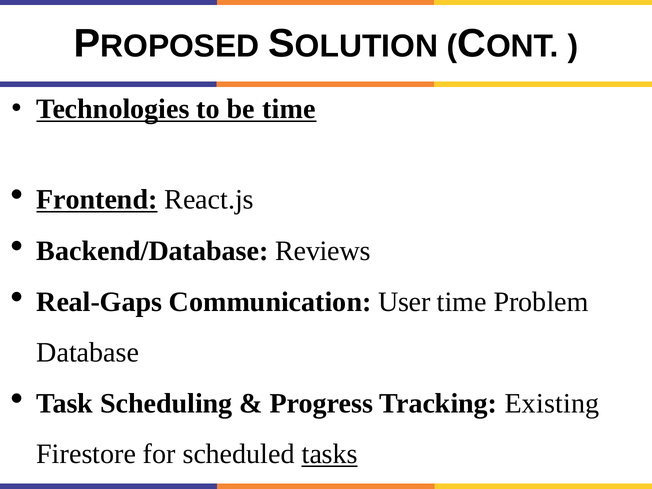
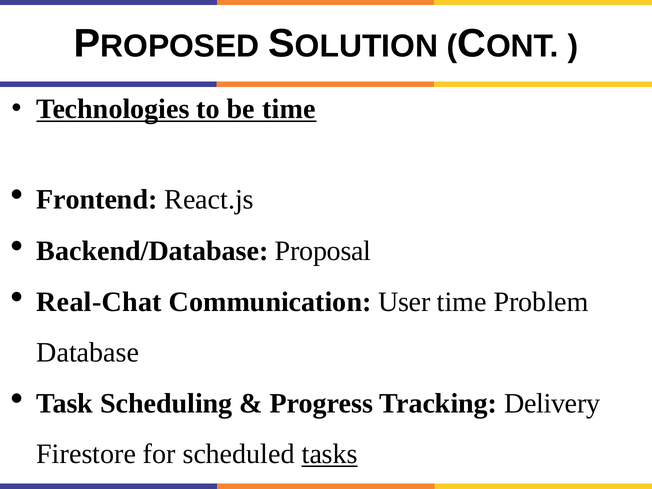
Frontend underline: present -> none (97, 200)
Reviews: Reviews -> Proposal (323, 251)
Real-Gaps: Real-Gaps -> Real-Chat (99, 302)
Existing: Existing -> Delivery (552, 404)
